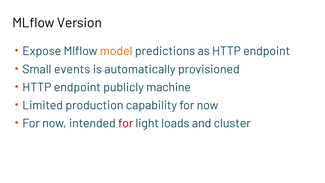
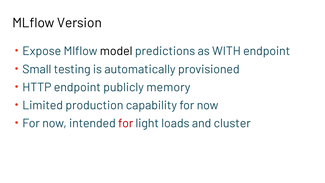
model colour: orange -> black (116, 51)
as HTTP: HTTP -> WITH (226, 51)
events: events -> testing (72, 69)
machine: machine -> memory (168, 87)
